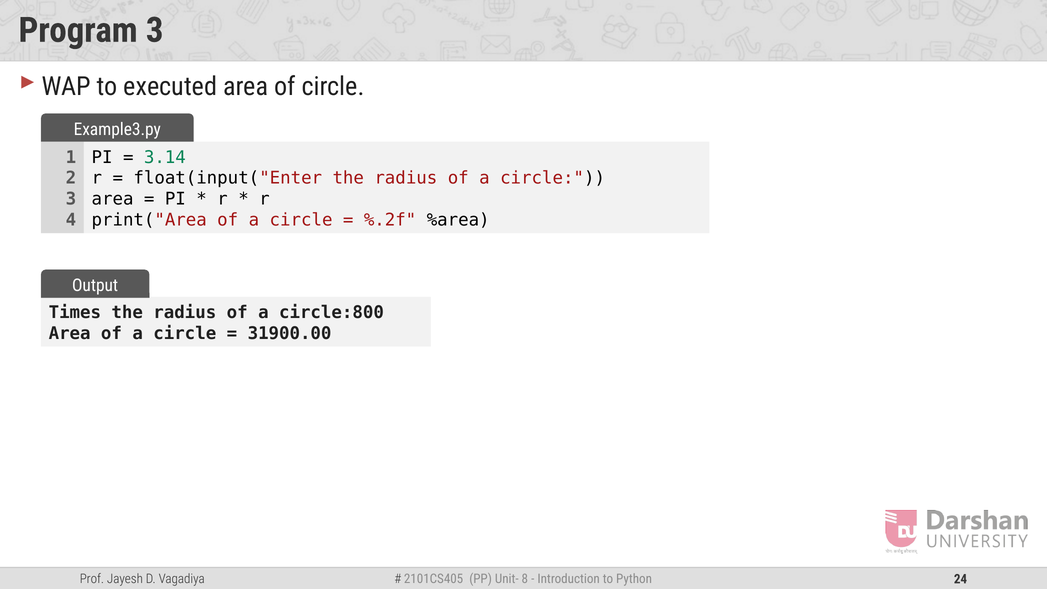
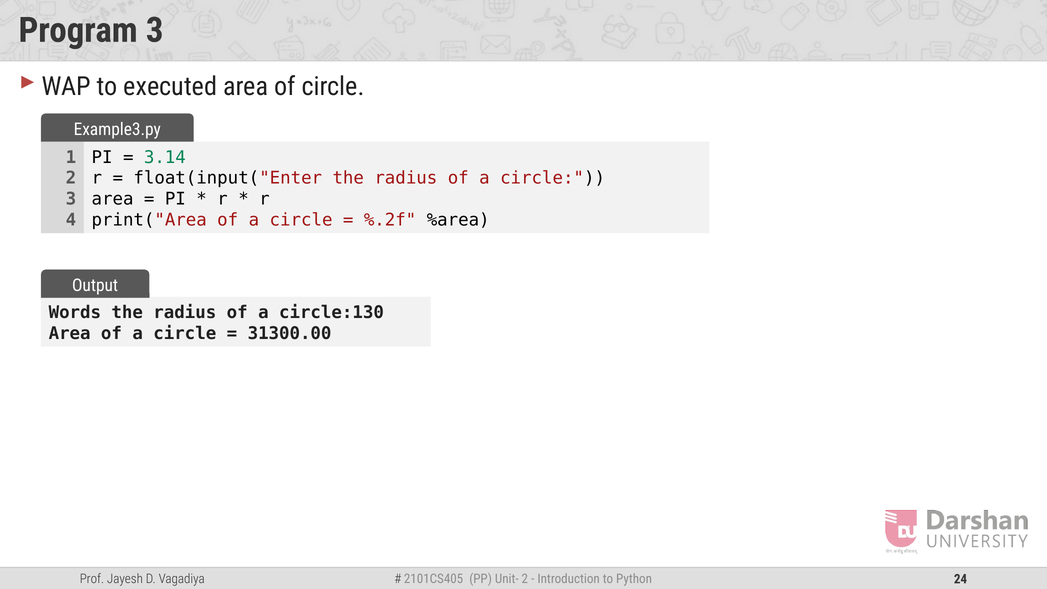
Times: Times -> Words (75, 312)
circle:800: circle:800 -> circle:130 (331, 312)
31900.00: 31900.00 -> 31300.00 (290, 333)
8: 8 -> 2 (525, 579)
